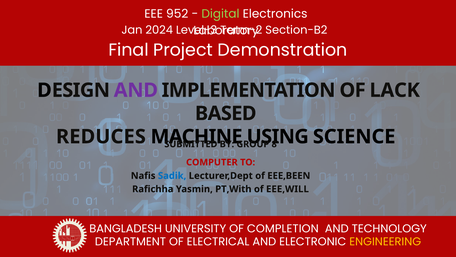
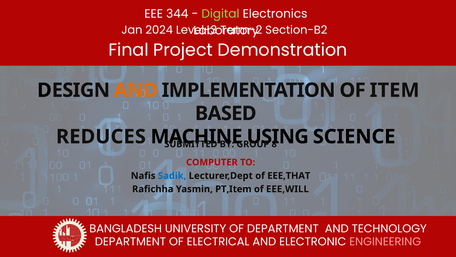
952: 952 -> 344 (177, 14)
AND colour: purple -> orange (136, 90)
LACK: LACK -> ITEM (395, 90)
EEE,BEEN: EEE,BEEN -> EEE,THAT (289, 175)
PT,With: PT,With -> PT,Item (233, 189)
OF COMPLETION: COMPLETION -> DEPARTMENT (283, 228)
ENGINEERING colour: yellow -> pink (385, 241)
